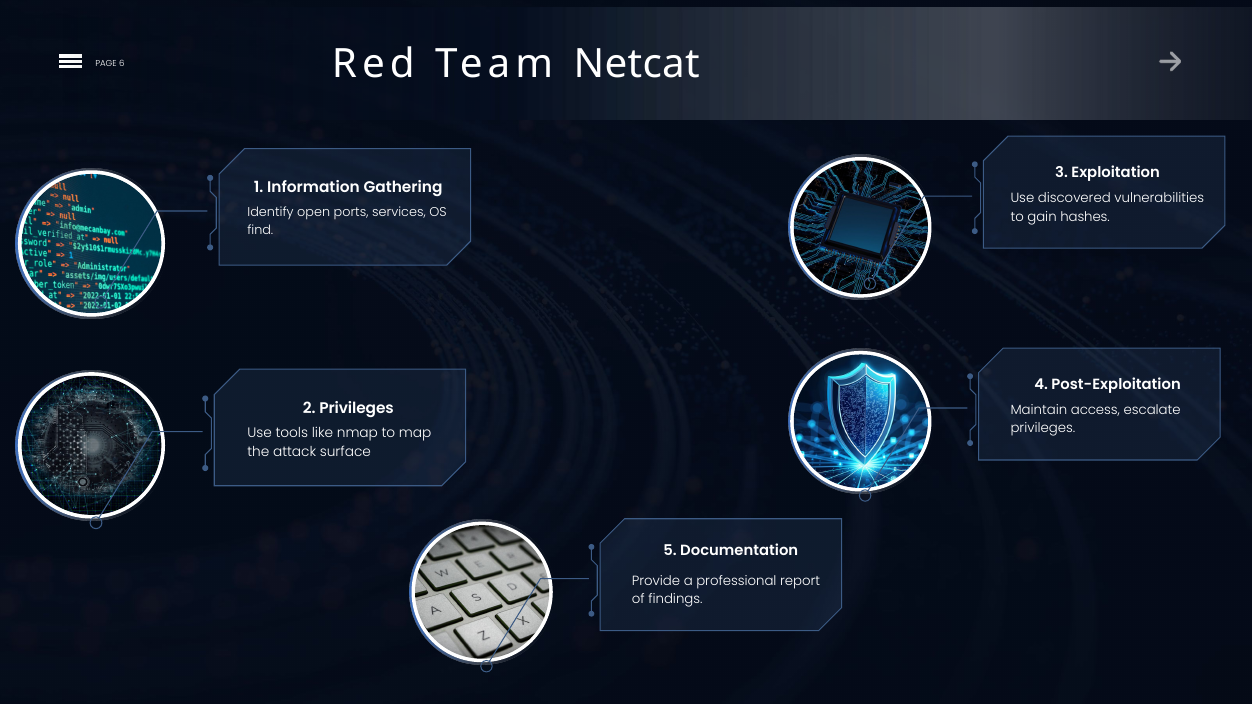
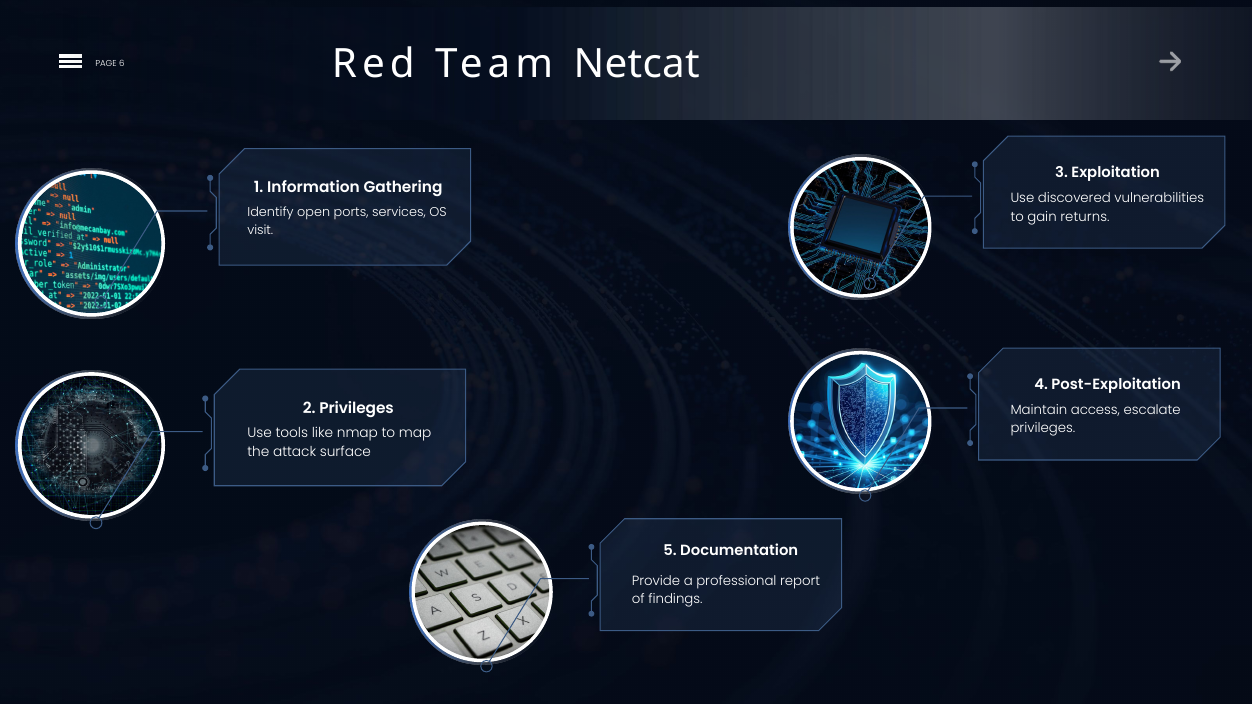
hashes: hashes -> returns (1085, 217)
find: find -> visit (260, 230)
